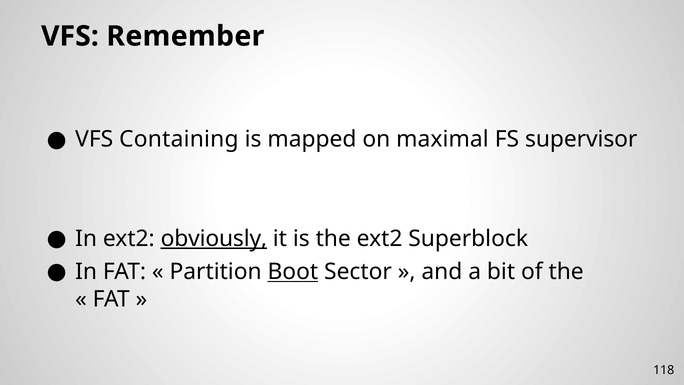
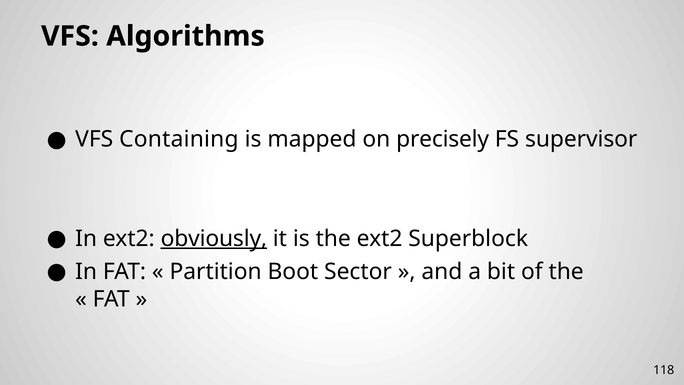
Remember: Remember -> Algorithms (185, 36)
maximal: maximal -> precisely (443, 139)
Boot underline: present -> none (293, 272)
